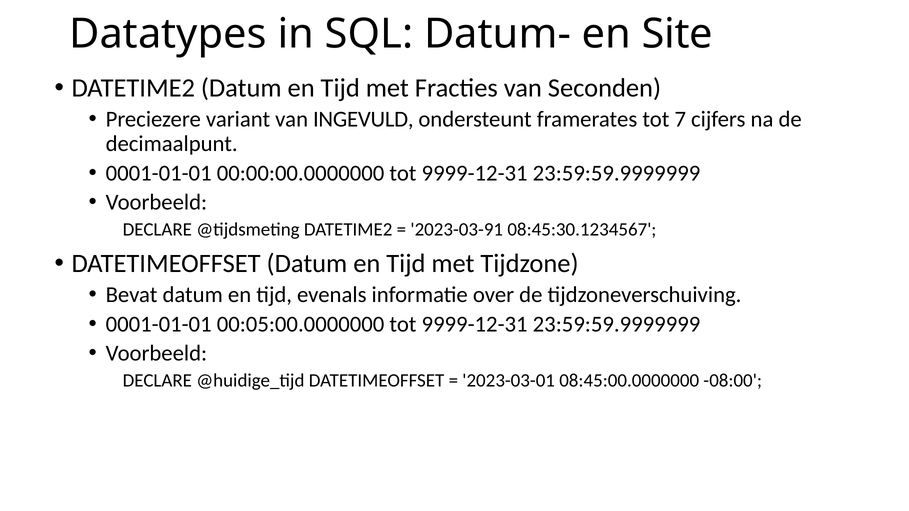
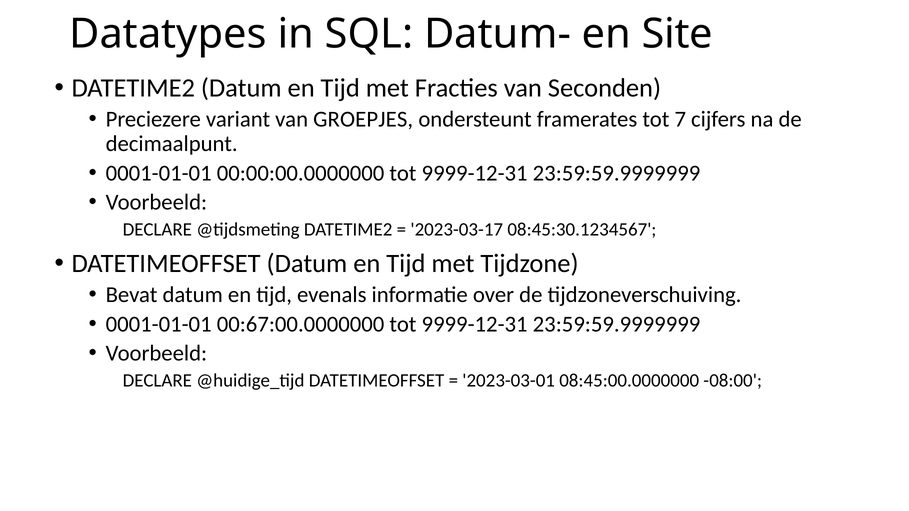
INGEVULD: INGEVULD -> GROEPJES (363, 119)
2023-03-91: 2023-03-91 -> 2023-03-17 (457, 230)
00:05:00.0000000: 00:05:00.0000000 -> 00:67:00.0000000 (301, 324)
